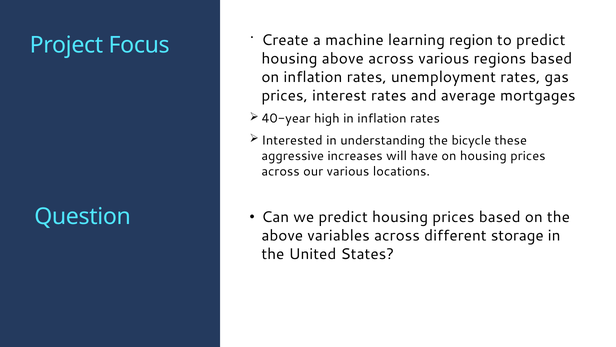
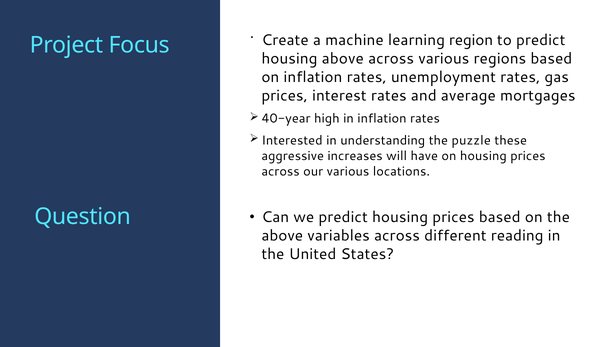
bicycle: bicycle -> puzzle (471, 140)
storage: storage -> reading (517, 236)
